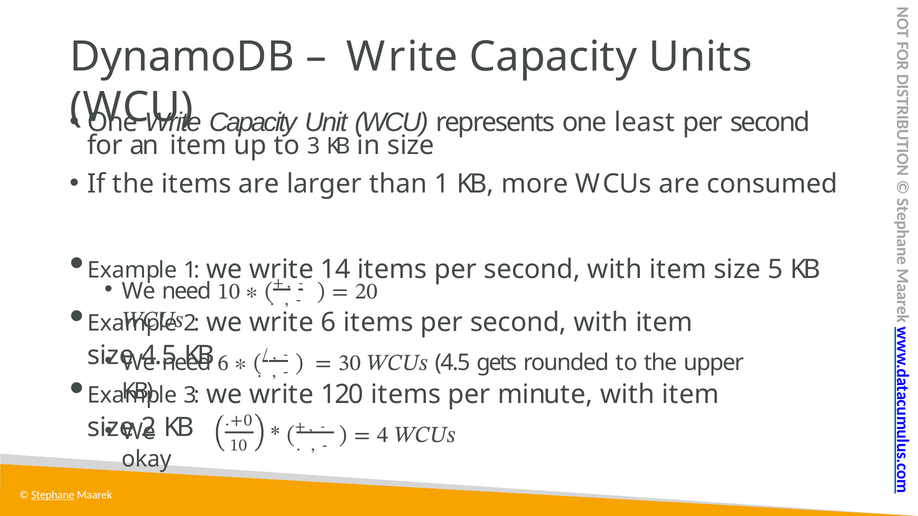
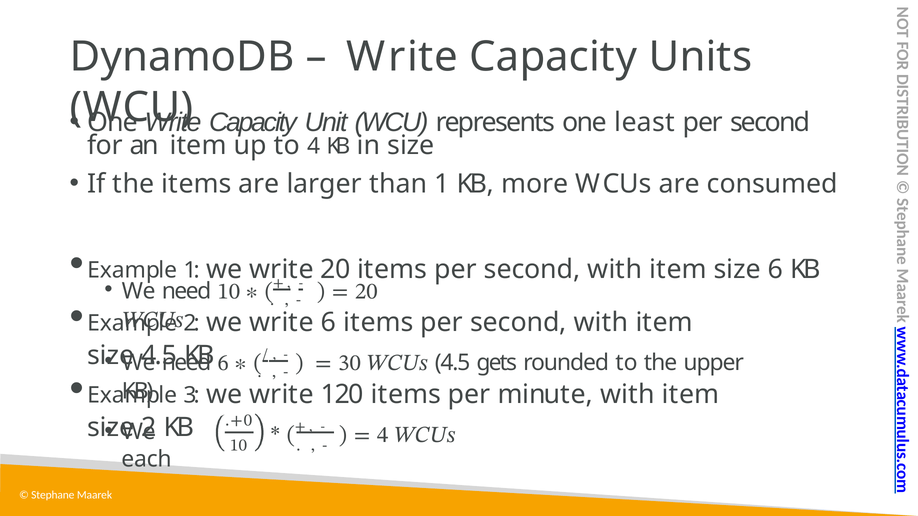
to 3: 3 -> 4 (314, 146)
write 14: 14 -> 20 (336, 270)
size 5: 5 -> 6 (776, 270)
okay: okay -> each (146, 459)
Stephane underline: present -> none (53, 495)
